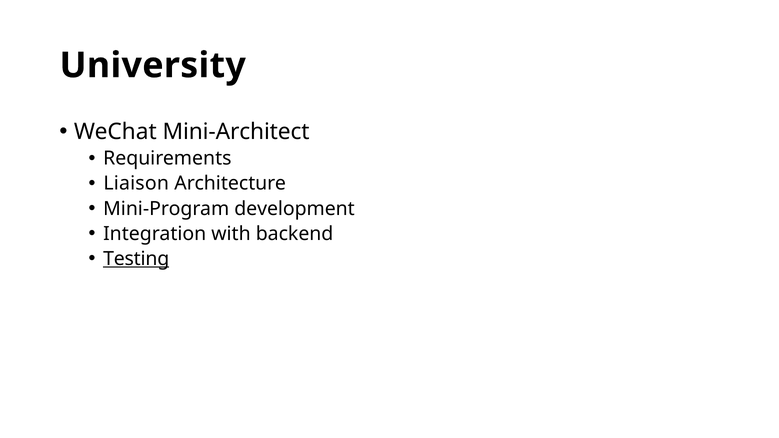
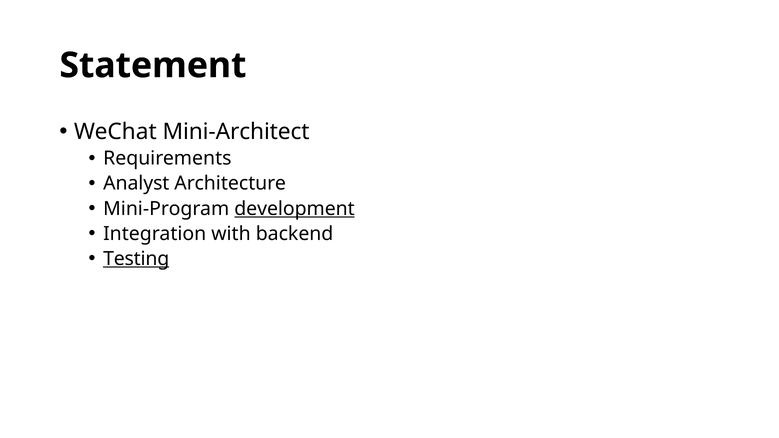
University: University -> Statement (153, 65)
Liaison: Liaison -> Analyst (136, 184)
development underline: none -> present (295, 209)
